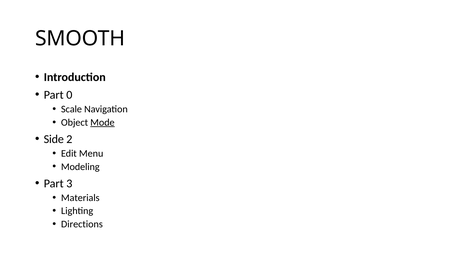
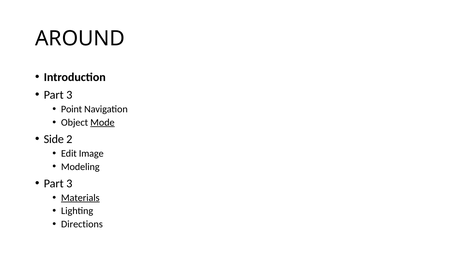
SMOOTH: SMOOTH -> AROUND (80, 39)
0: 0 -> 3 (69, 95)
Scale: Scale -> Point (72, 109)
Menu: Menu -> Image (91, 154)
Materials underline: none -> present (80, 198)
